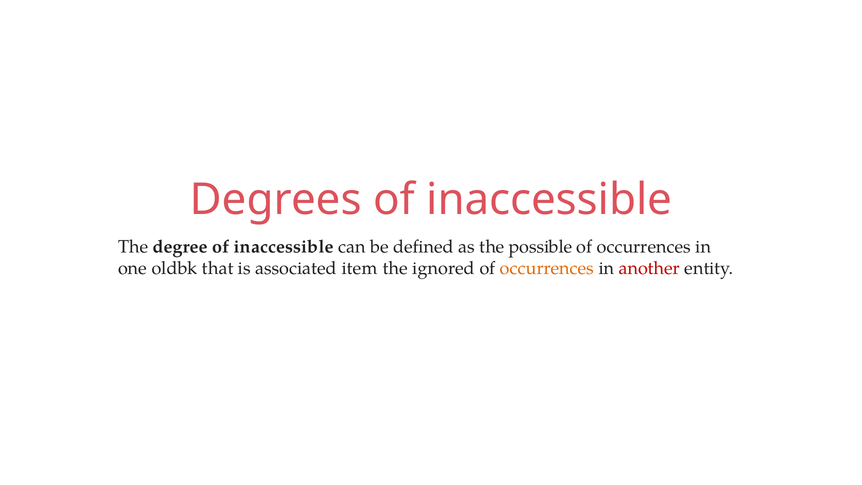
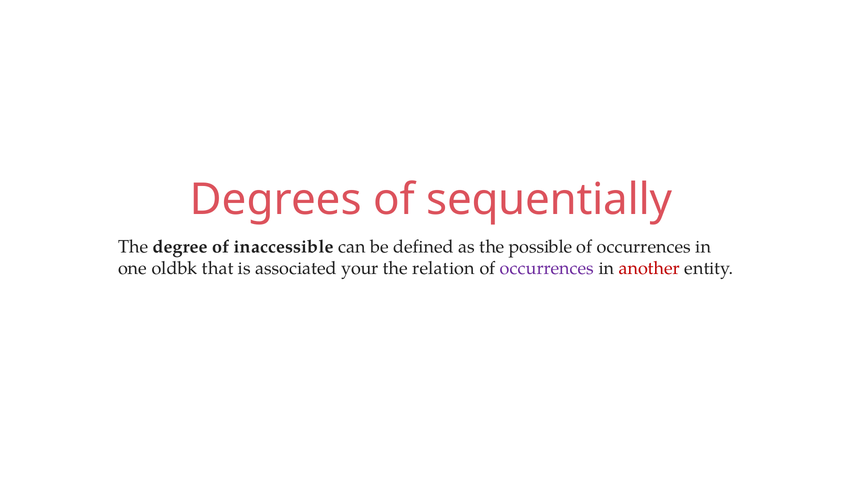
Degrees of inaccessible: inaccessible -> sequentially (549, 200)
item: item -> your (360, 268)
ignored: ignored -> relation (444, 268)
occurrences colour: orange -> purple (547, 268)
